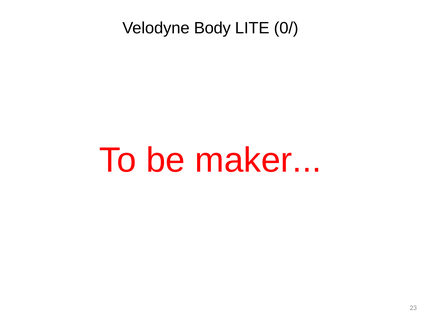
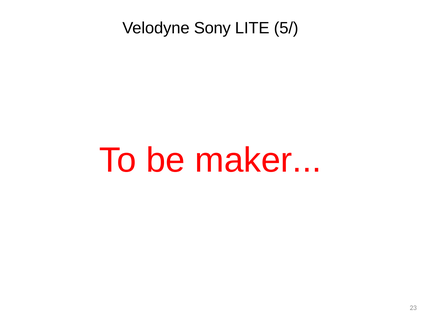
Body: Body -> Sony (212, 28)
0/: 0/ -> 5/ (286, 28)
